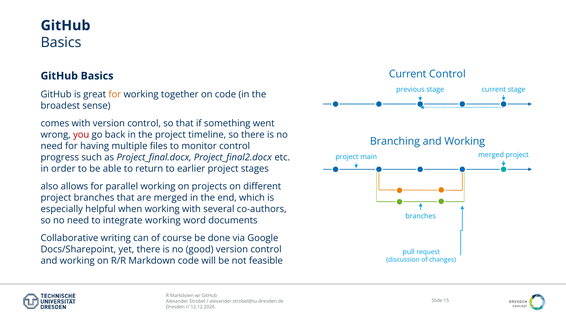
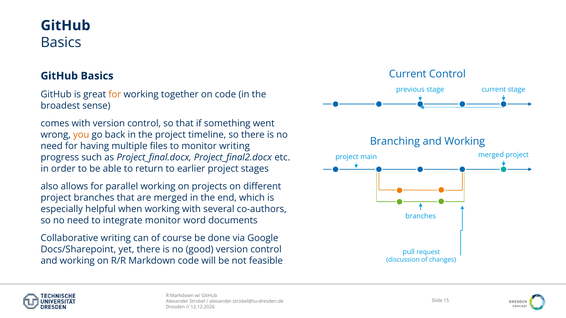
you colour: red -> orange (81, 135)
monitor control: control -> writing (235, 146)
integrate working: working -> monitor (163, 221)
